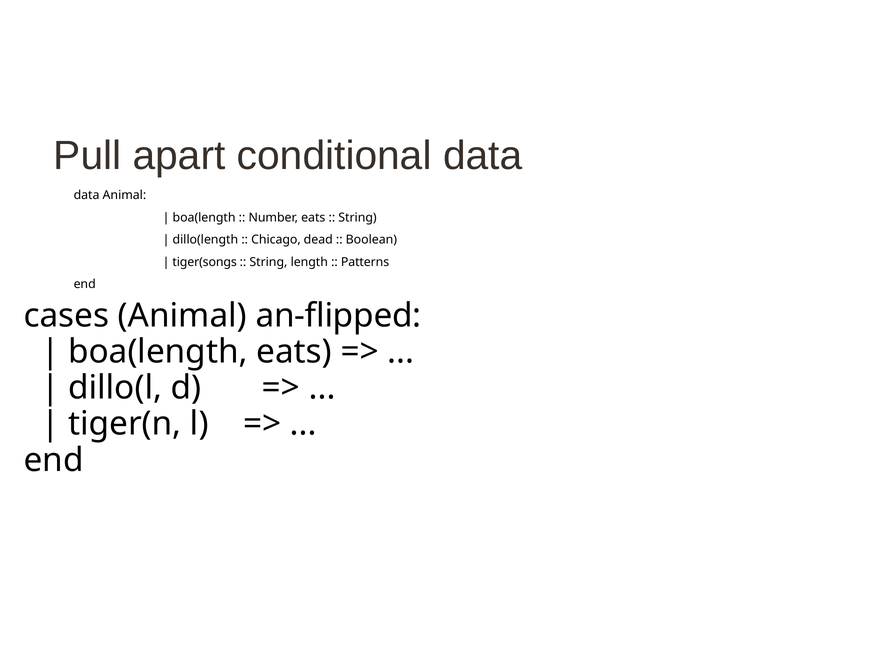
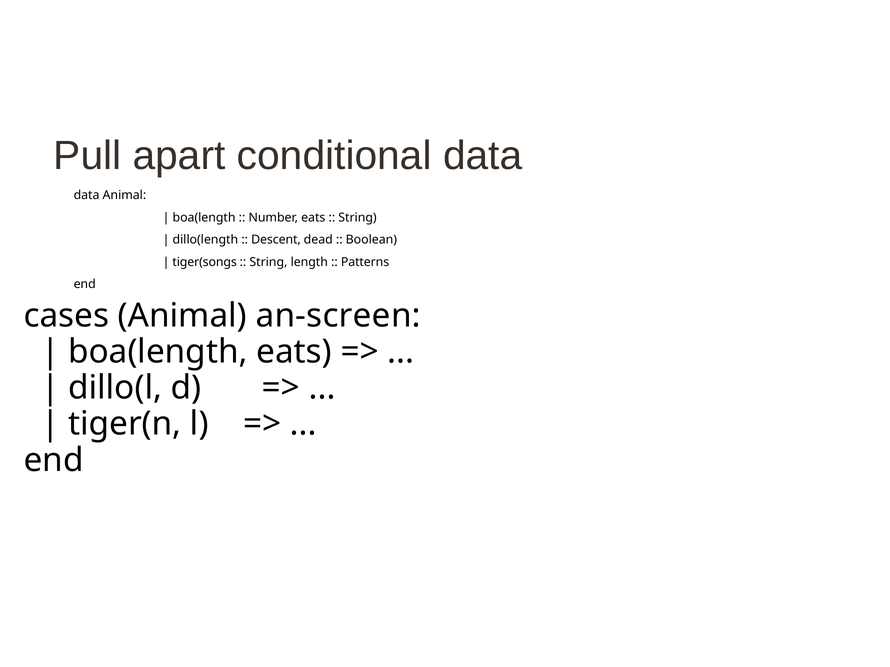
Chicago: Chicago -> Descent (276, 240)
an-flipped: an-flipped -> an-screen (338, 316)
